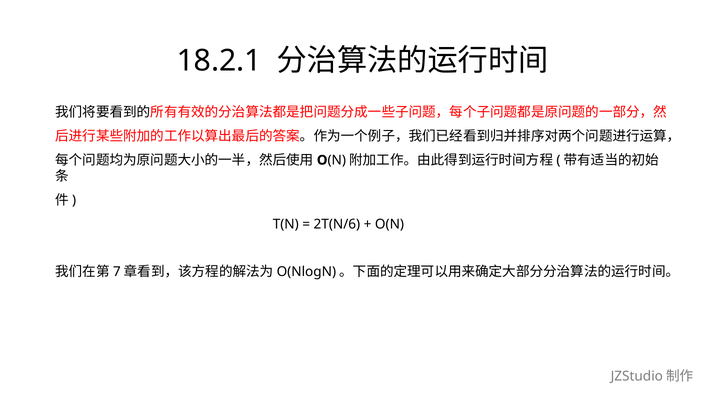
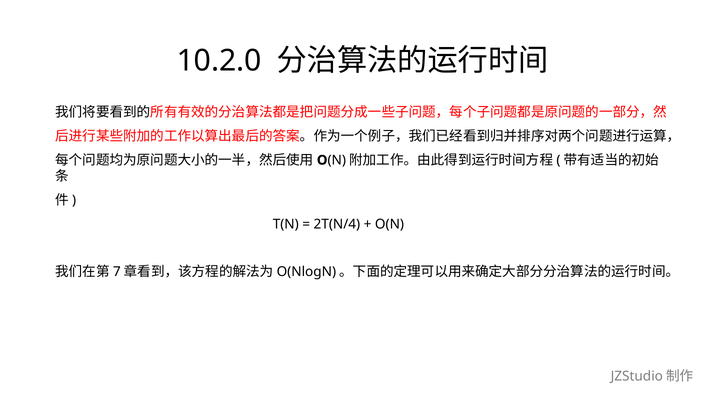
18.2.1: 18.2.1 -> 10.2.0 (219, 61)
2T(N/6: 2T(N/6 -> 2T(N/4 (337, 224)
